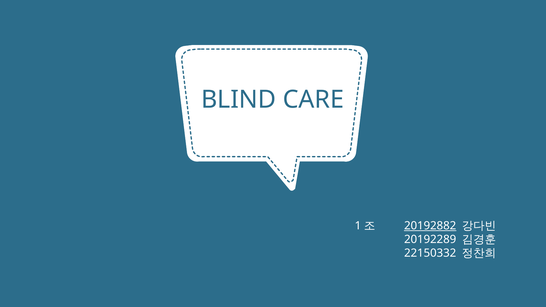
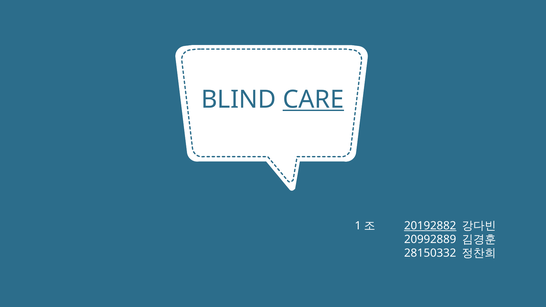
CARE underline: none -> present (313, 100)
20192289: 20192289 -> 20992889 (430, 239)
22150332: 22150332 -> 28150332 (430, 253)
